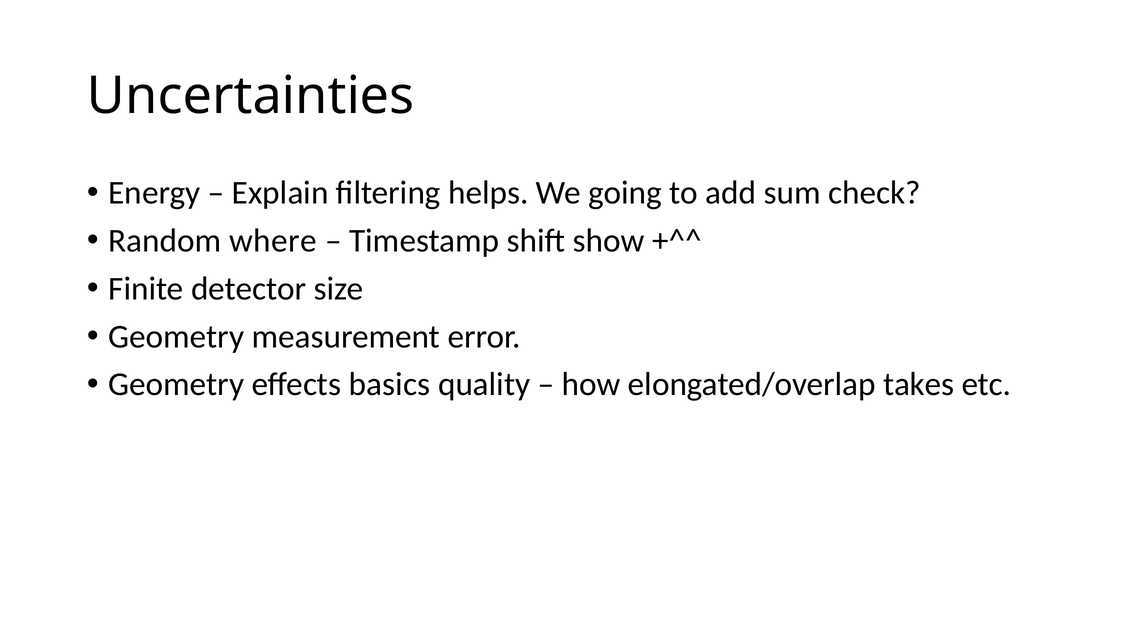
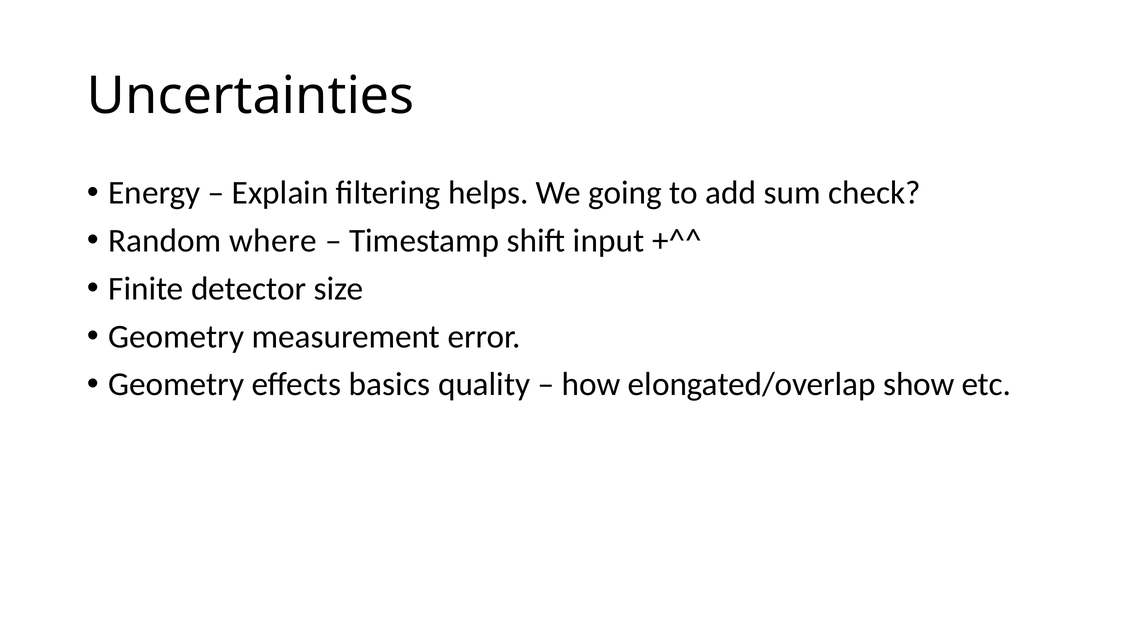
show: show -> input (609, 241)
takes: takes -> show (919, 384)
